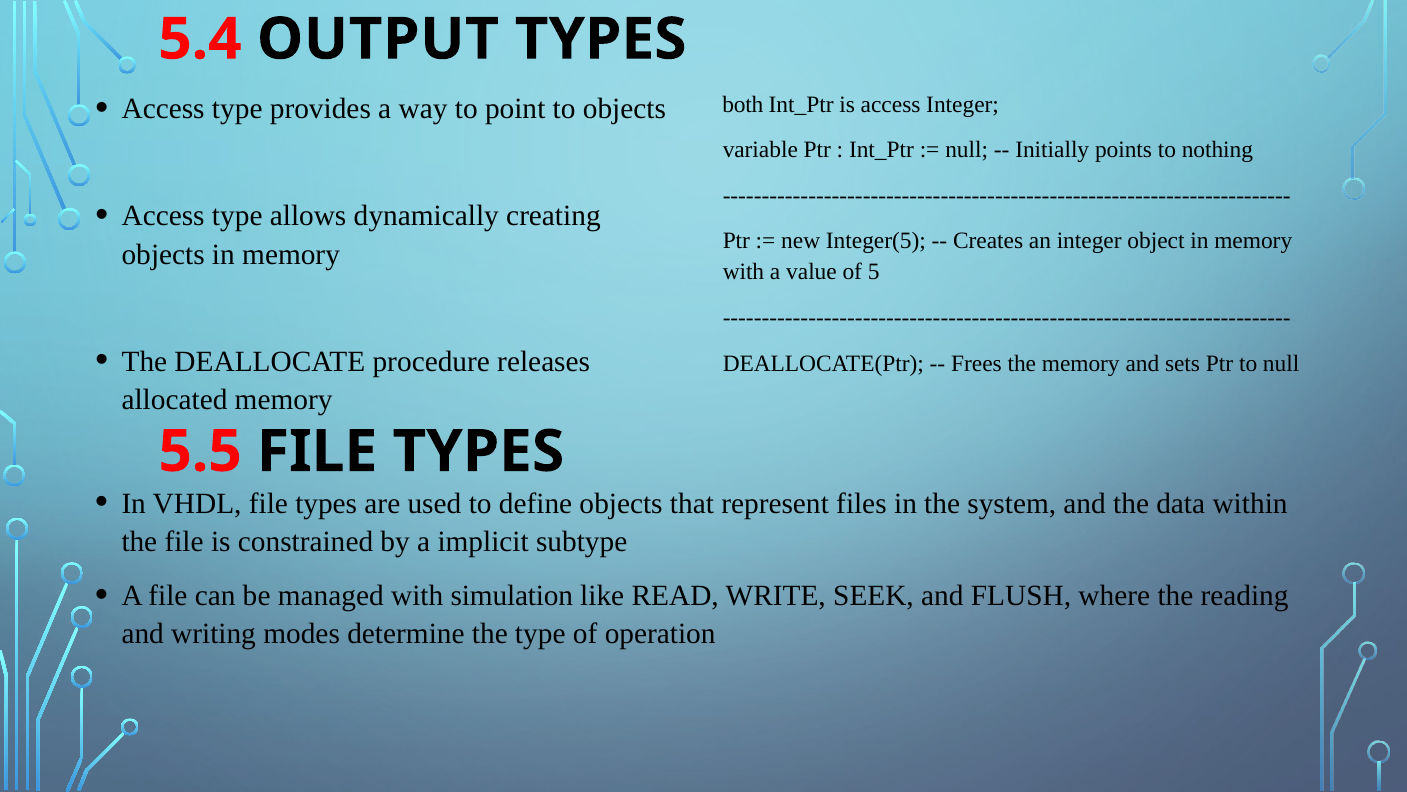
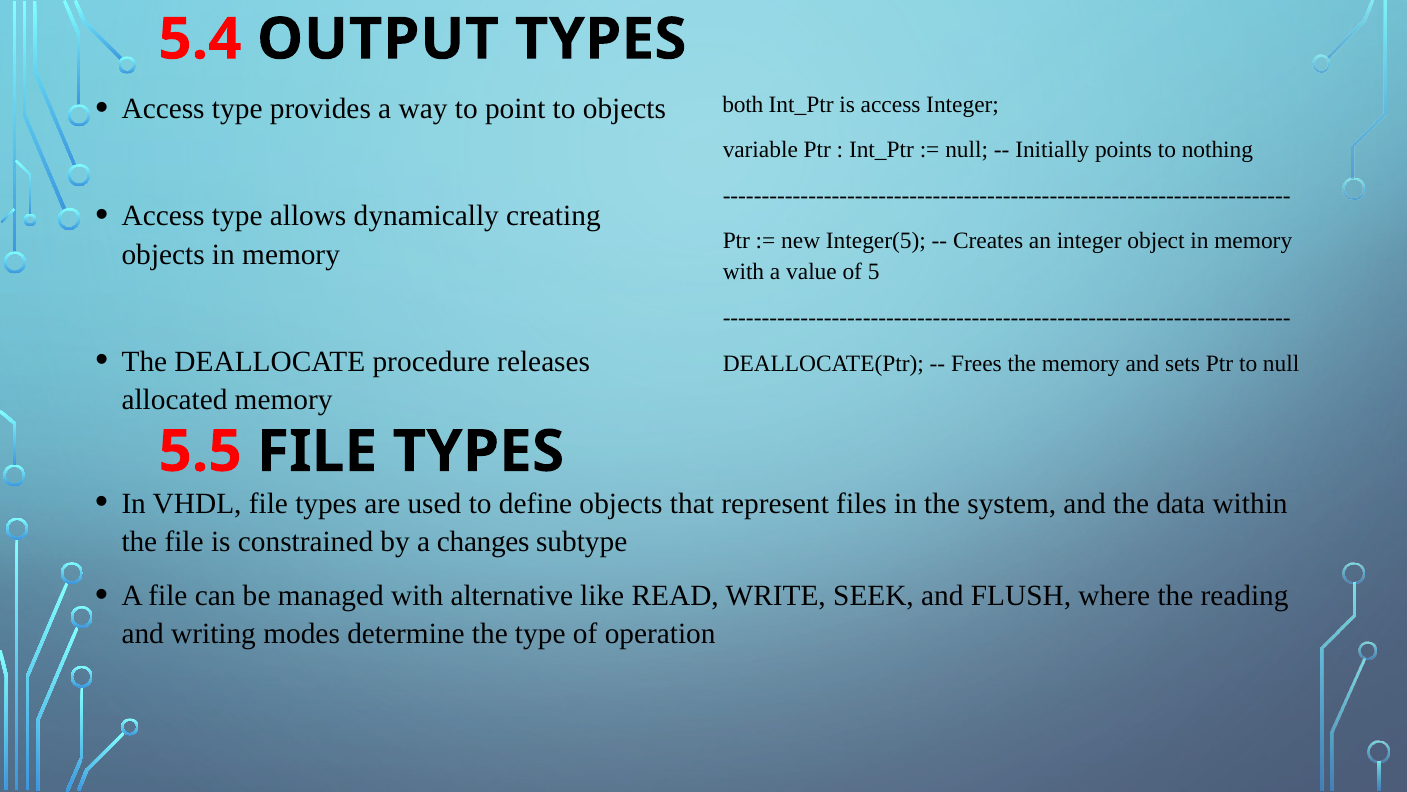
implicit: implicit -> changes (483, 542)
simulation: simulation -> alternative (512, 595)
